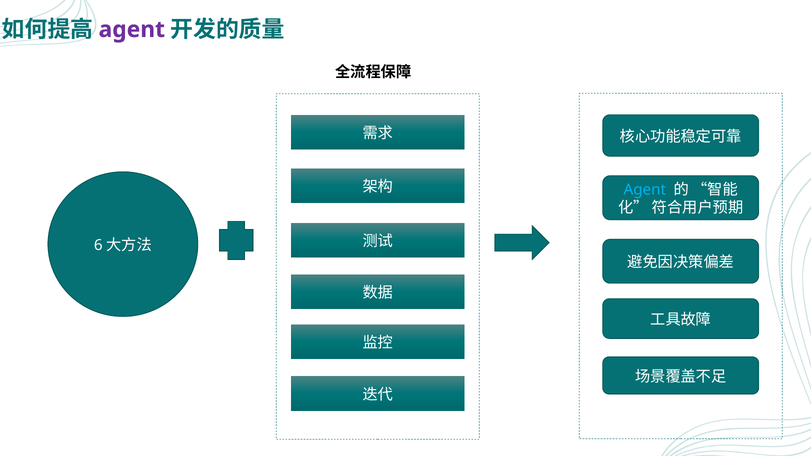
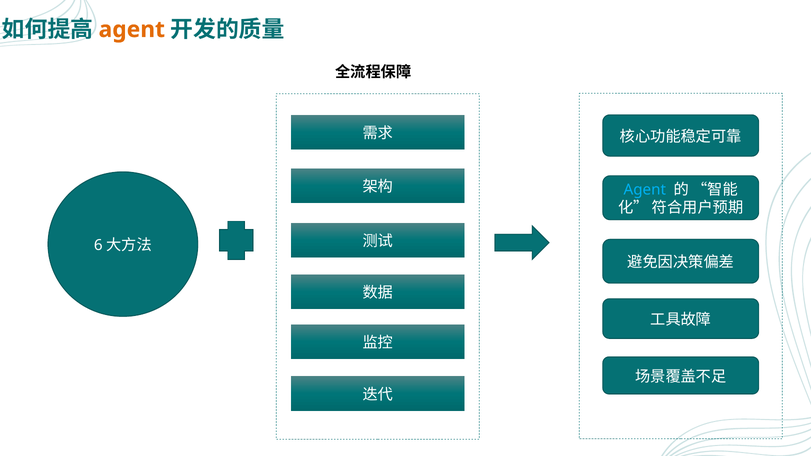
agent colour: purple -> orange (132, 30)
